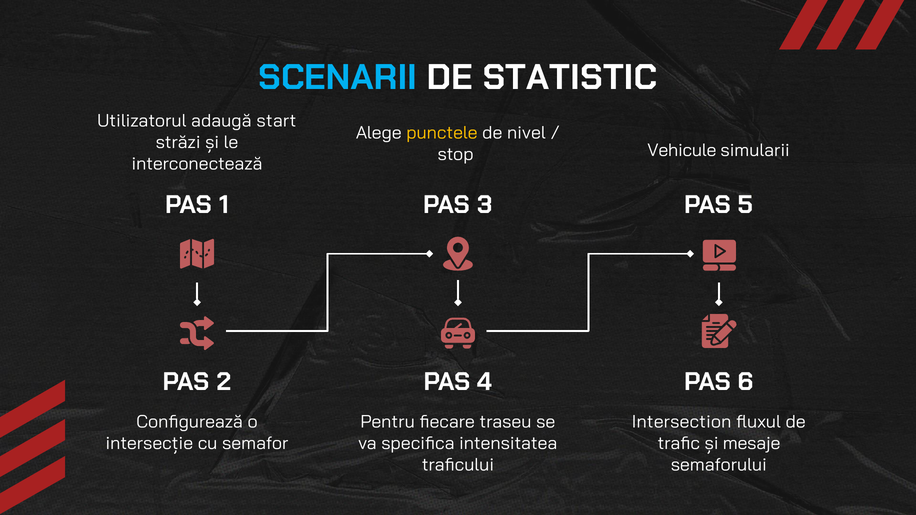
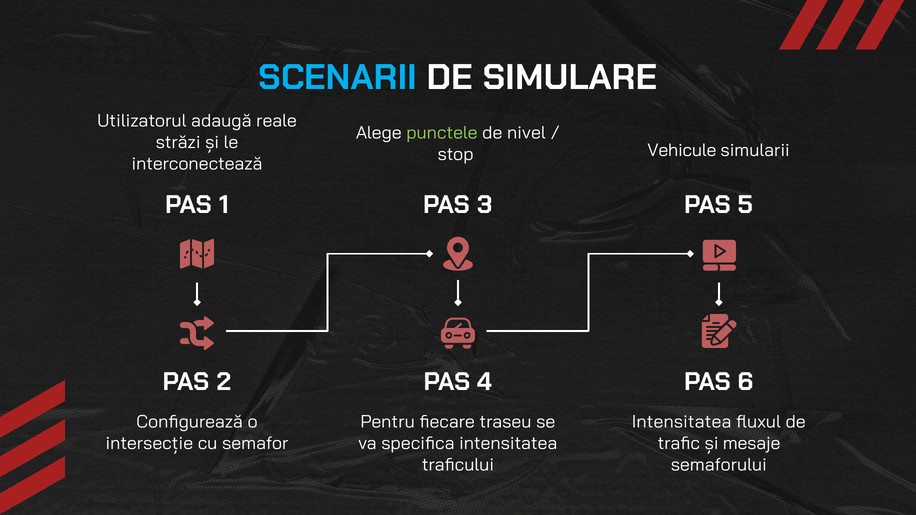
STATISTIC: STATISTIC -> SIMULARE (570, 78)
start: start -> reale (276, 121)
punctele colour: yellow -> light green (442, 133)
Intersection: Intersection -> Intensitatea (682, 422)
